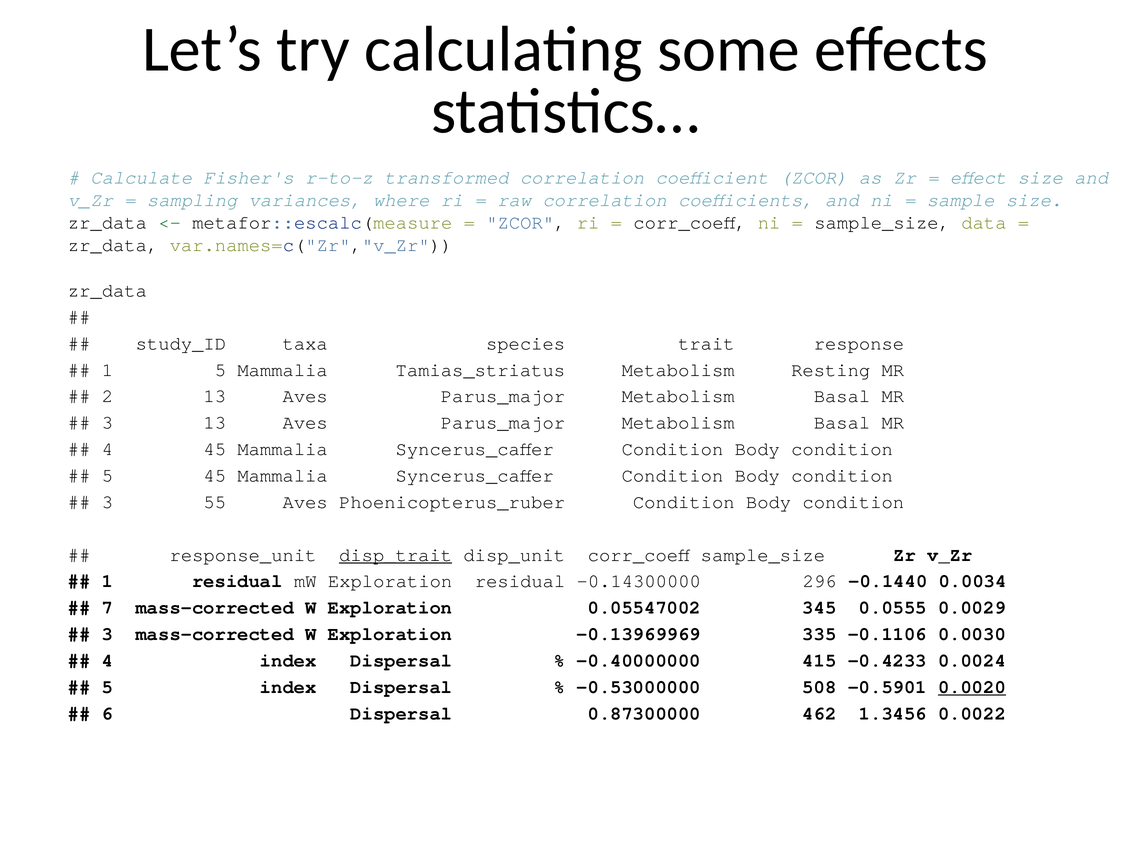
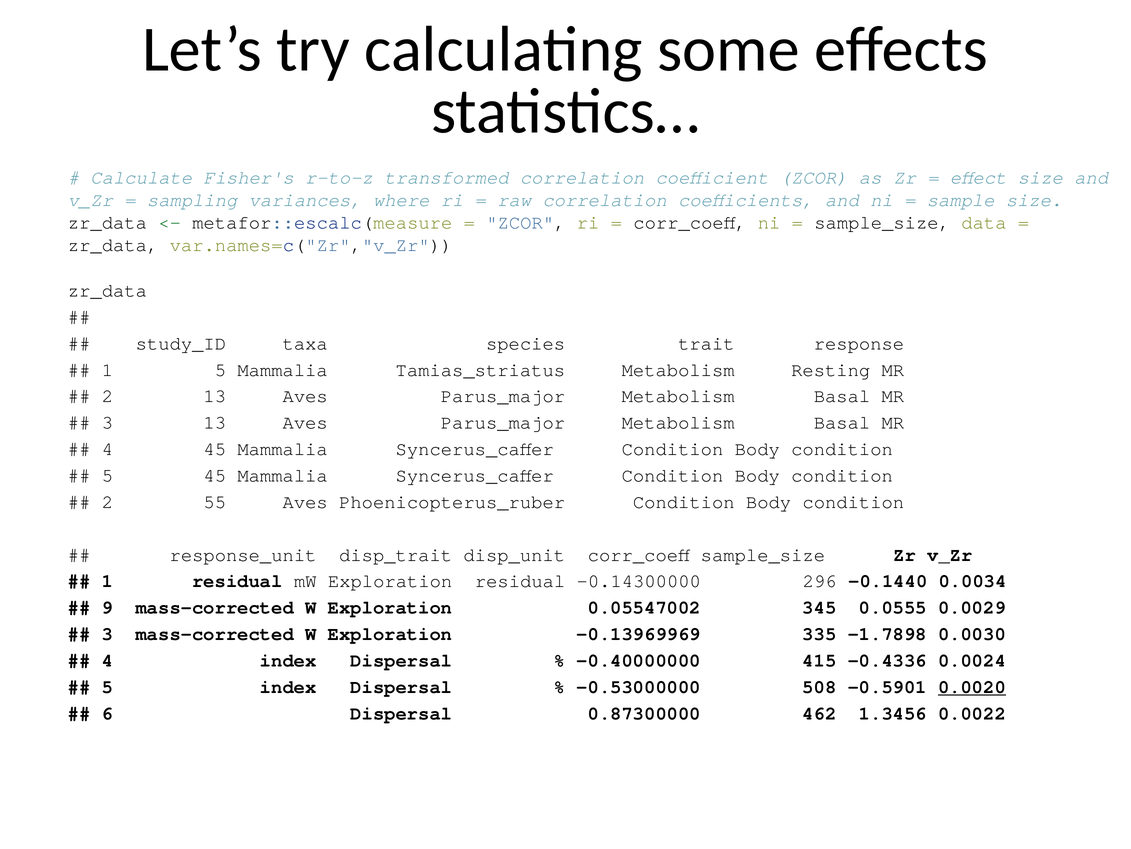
3: 3 -> 2 (107, 502)
disp_trait underline: present -> none (396, 554)
7: 7 -> 9 (107, 607)
-0.1106: -0.1106 -> -1.7898 (887, 634)
-0.4233: -0.4233 -> -0.4336 (887, 660)
